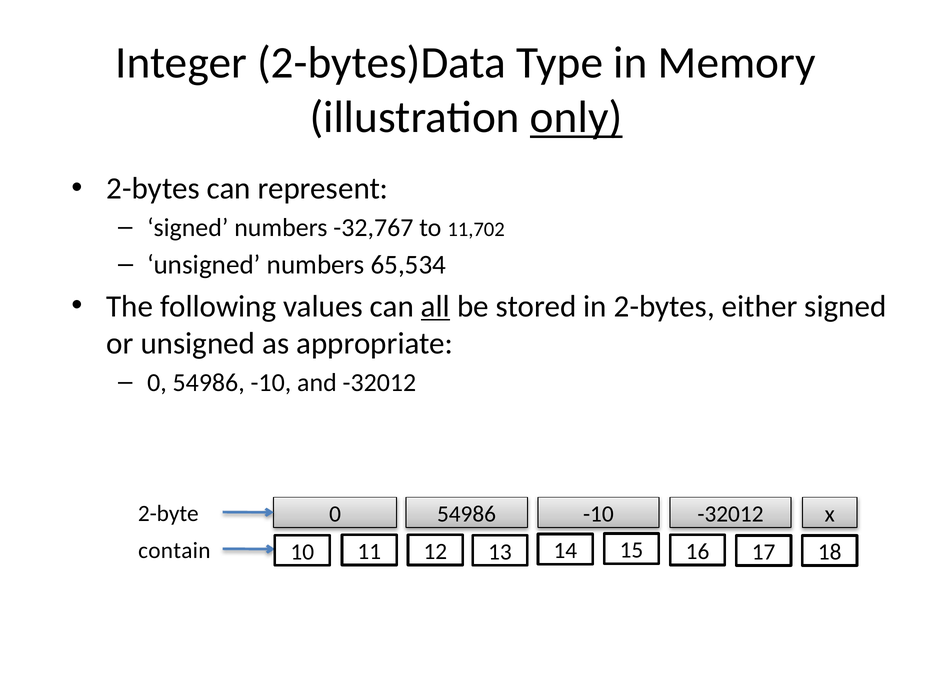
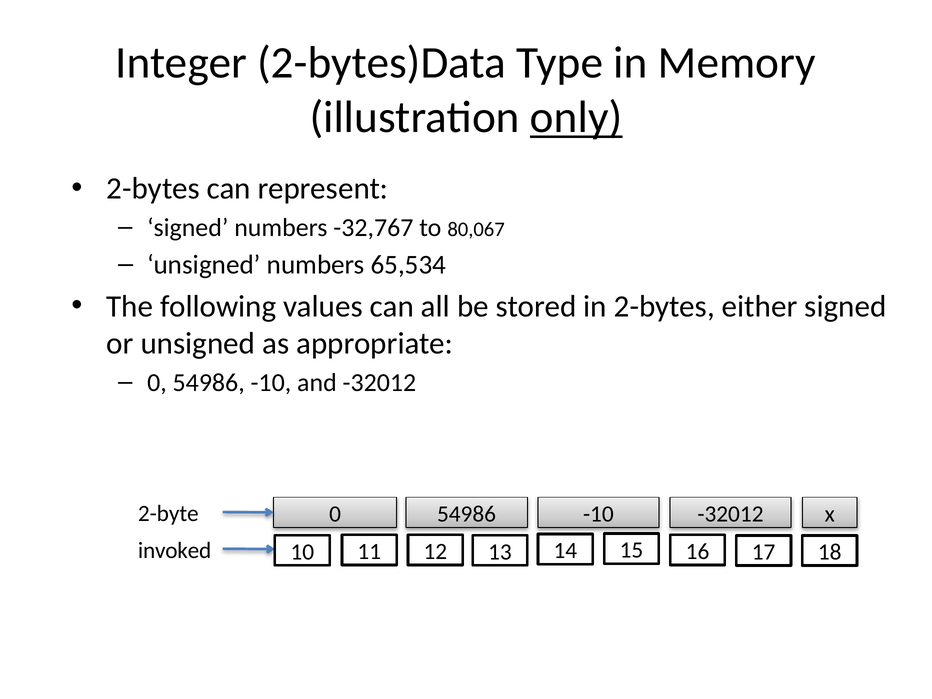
11,702: 11,702 -> 80,067 (476, 229)
all underline: present -> none (436, 306)
contain: contain -> invoked (175, 550)
